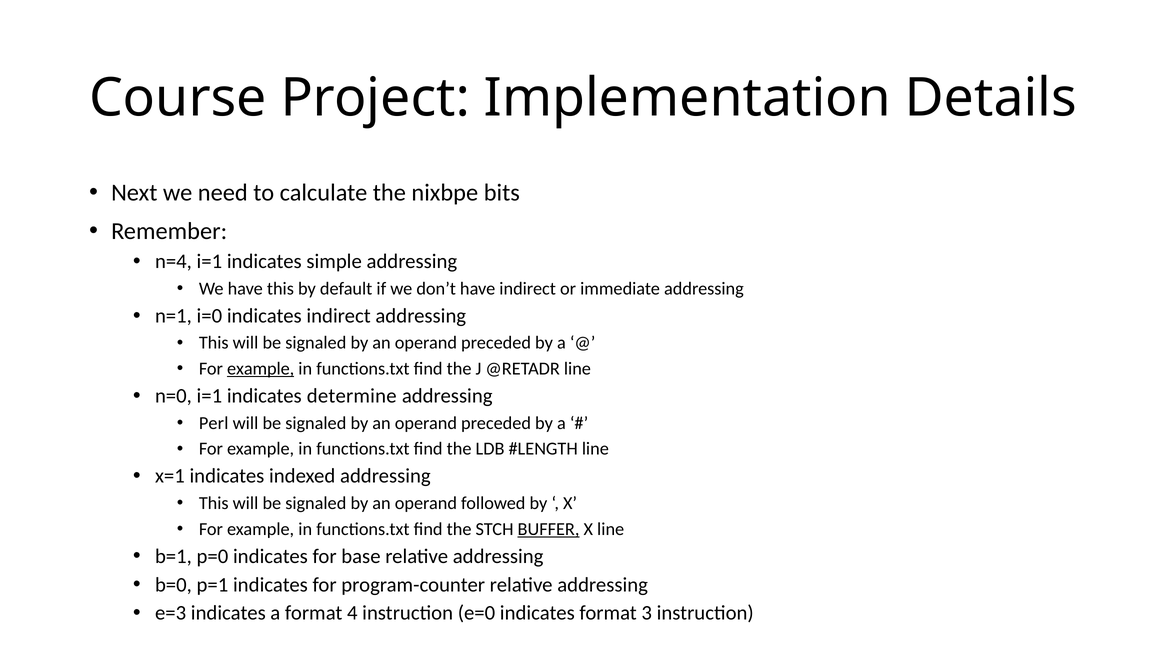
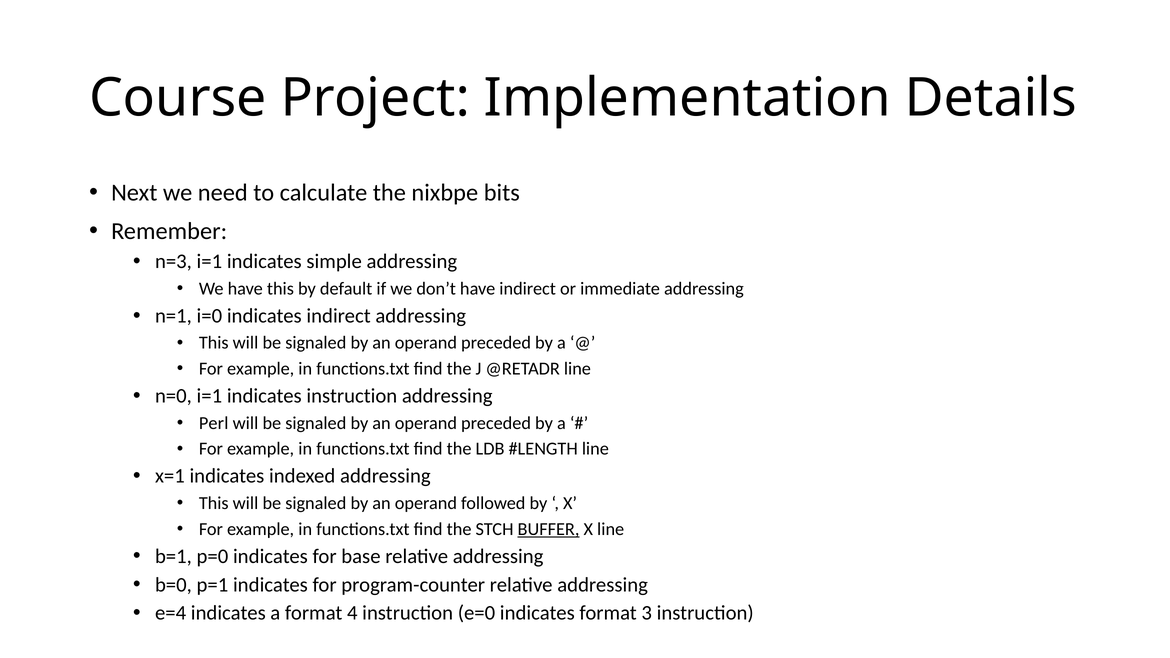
n=4: n=4 -> n=3 (173, 262)
example underline: present -> none (261, 369)
indicates determine: determine -> instruction (352, 396)
e=3: e=3 -> e=4 (171, 613)
